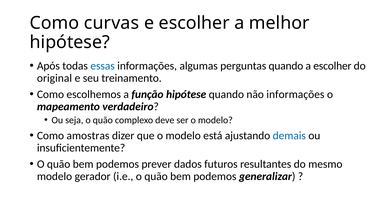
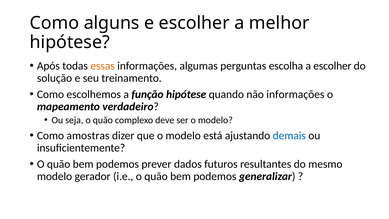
curvas: curvas -> alguns (112, 23)
essas colour: blue -> orange (103, 66)
perguntas quando: quando -> escolha (286, 66)
original: original -> solução (55, 78)
